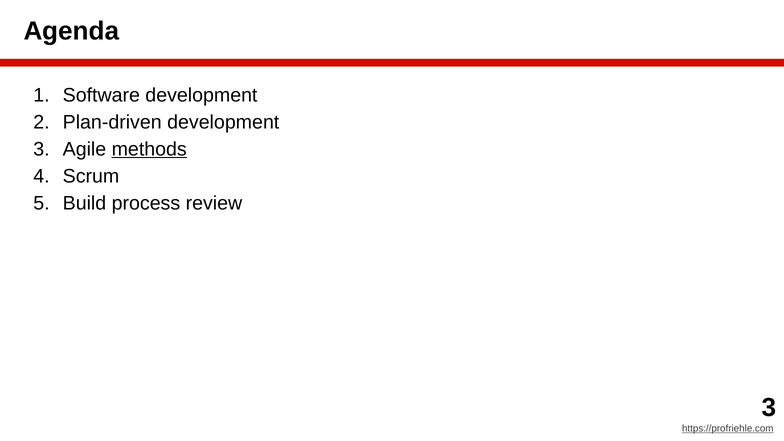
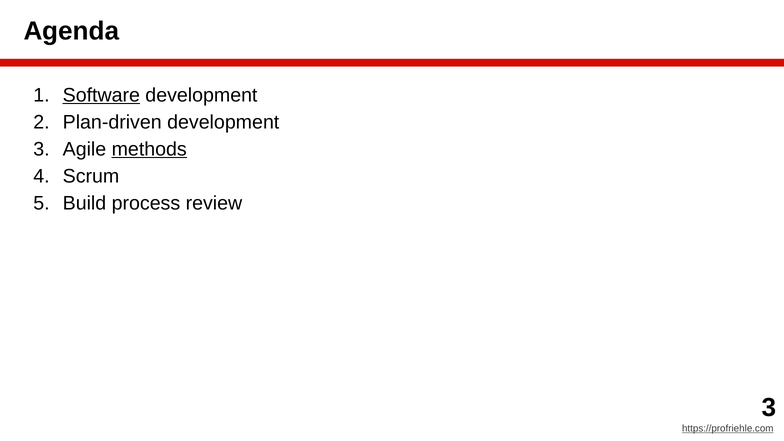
Software underline: none -> present (101, 95)
